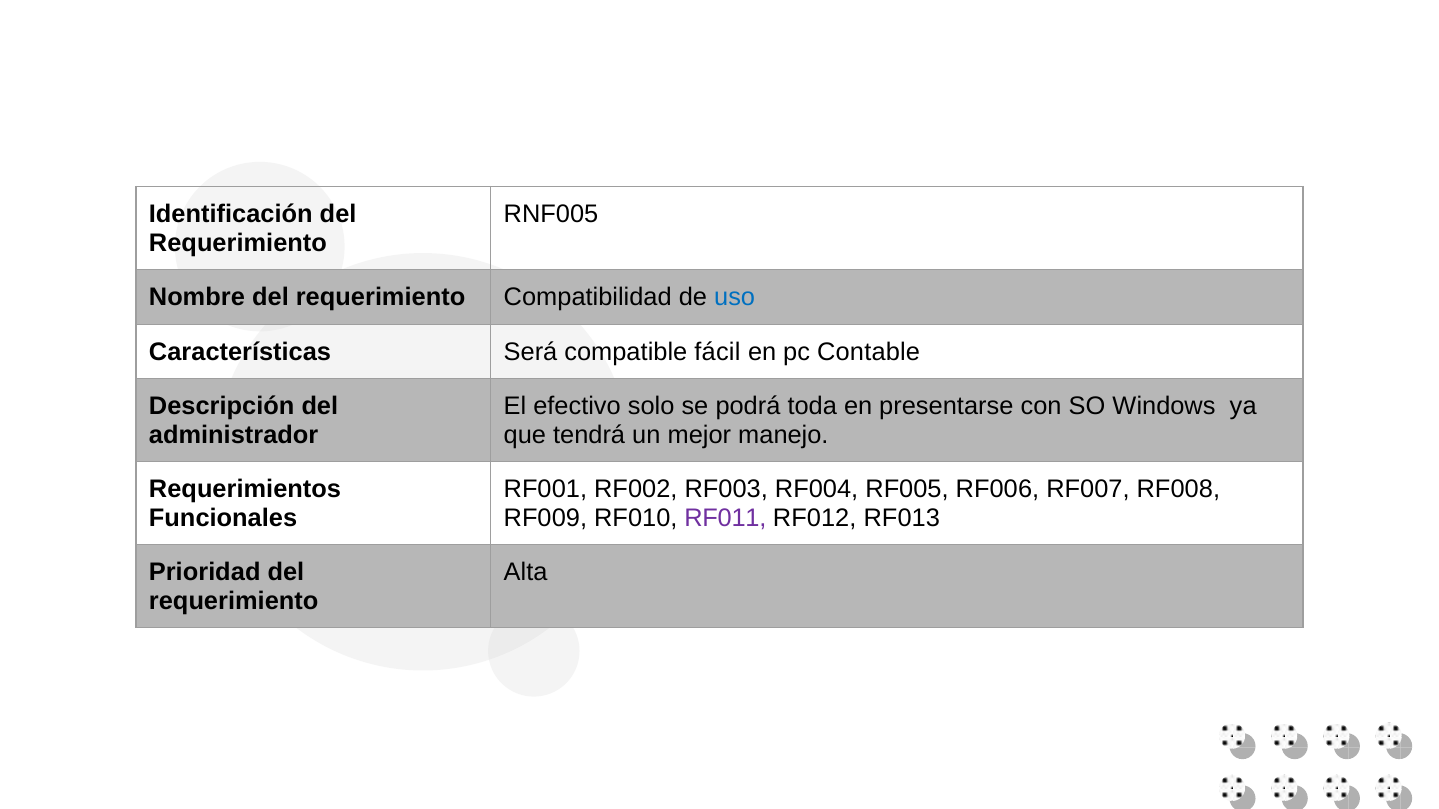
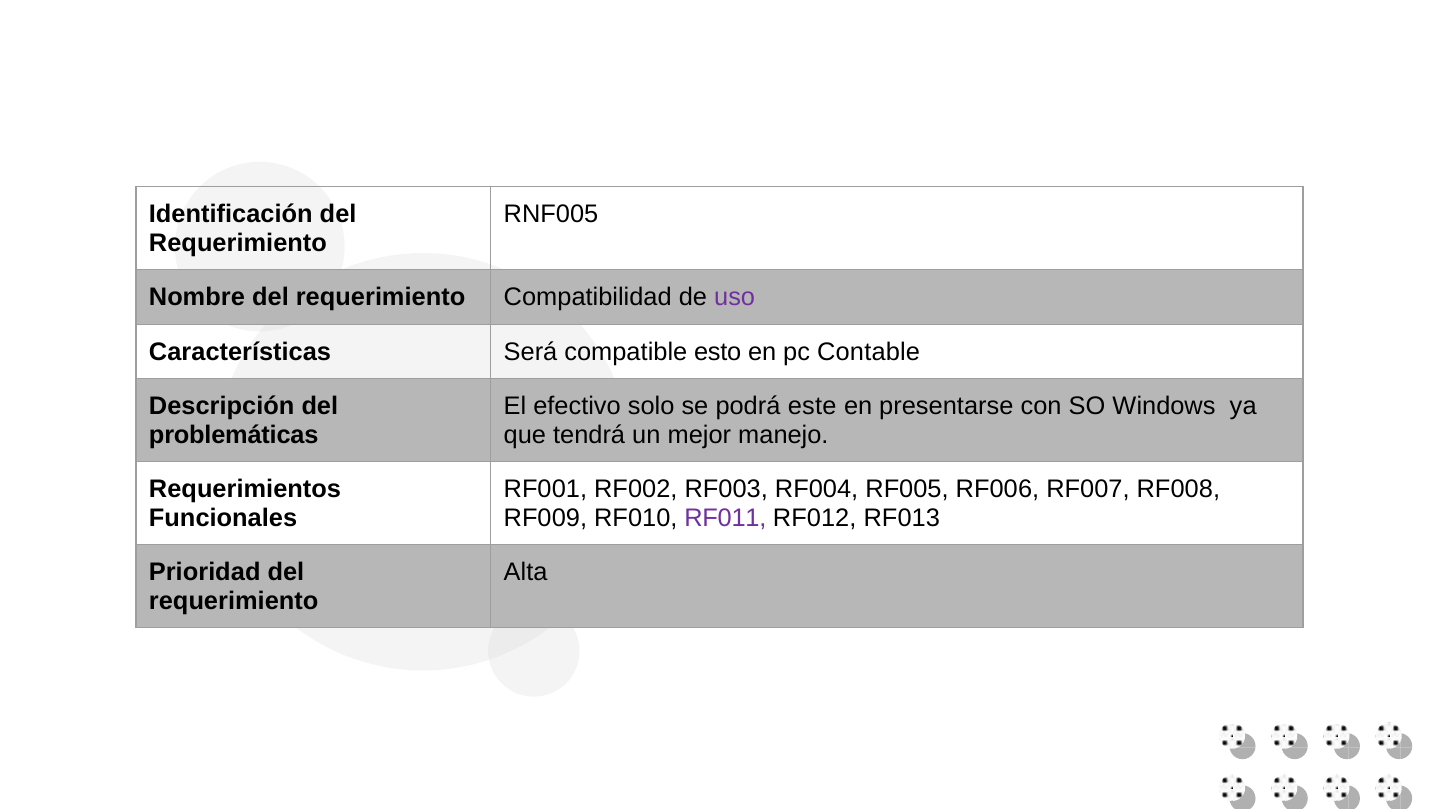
uso colour: blue -> purple (735, 297)
fácil: fácil -> esto (718, 352)
toda: toda -> este (812, 407)
administrador: administrador -> problemáticas (234, 435)
